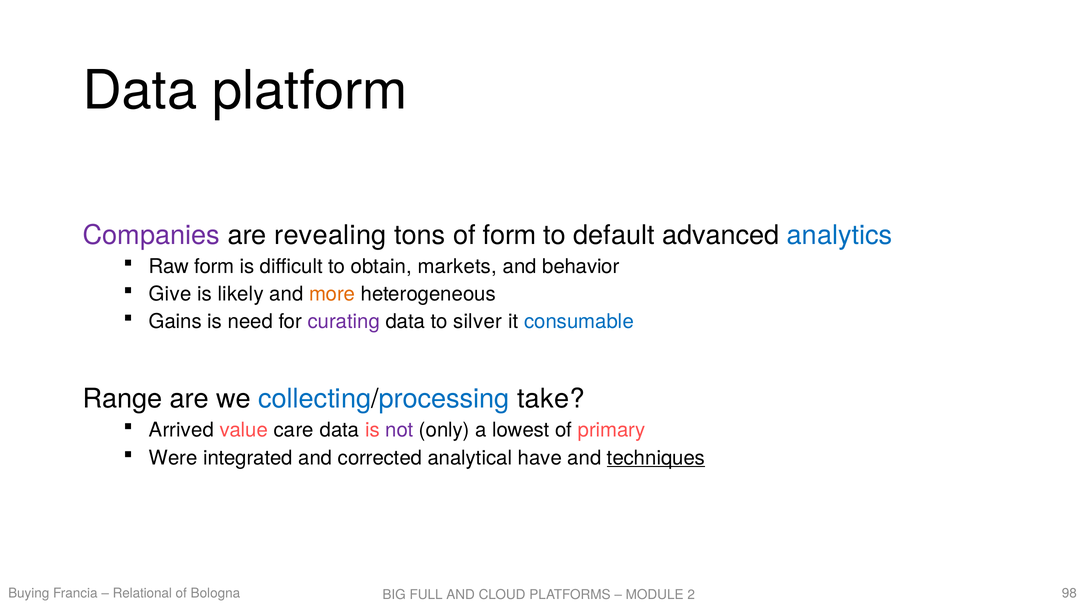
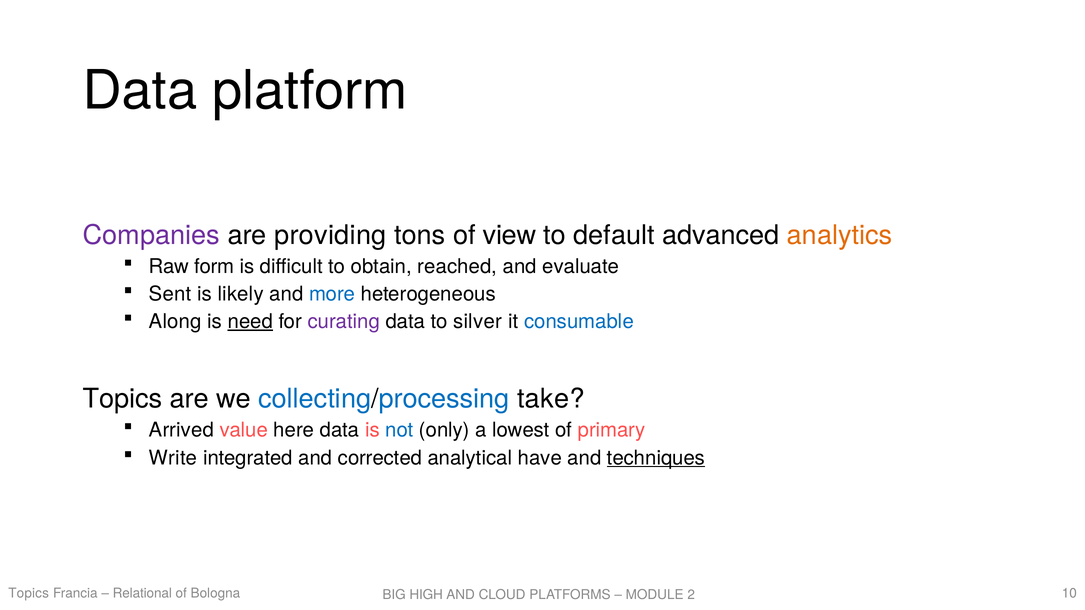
revealing: revealing -> providing (330, 235)
of form: form -> view (510, 235)
analytics colour: blue -> orange (840, 235)
markets: markets -> reached (457, 266)
behavior: behavior -> evaluate (581, 266)
Give: Give -> Sent (170, 294)
more colour: orange -> blue (332, 294)
Gains: Gains -> Along (175, 322)
need underline: none -> present (250, 322)
Range: Range -> Topics (123, 399)
care: care -> here (294, 430)
not colour: purple -> blue (399, 430)
Were: Were -> Write (173, 458)
Buying: Buying -> Topics (29, 593)
98: 98 -> 10 (1069, 593)
FULL: FULL -> HIGH (426, 595)
